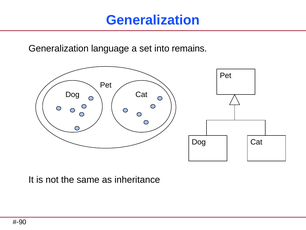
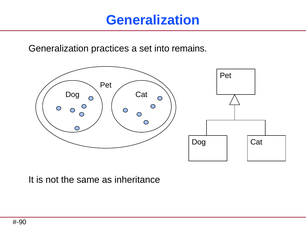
language: language -> practices (110, 49)
